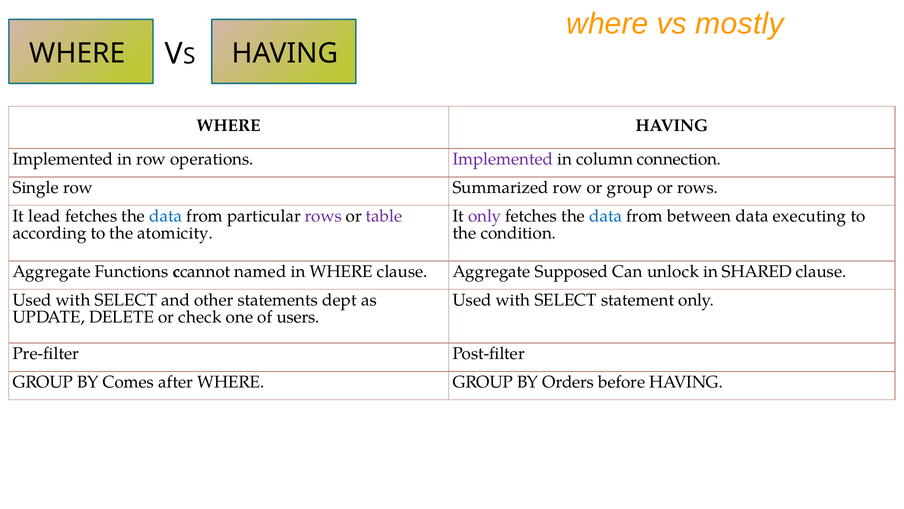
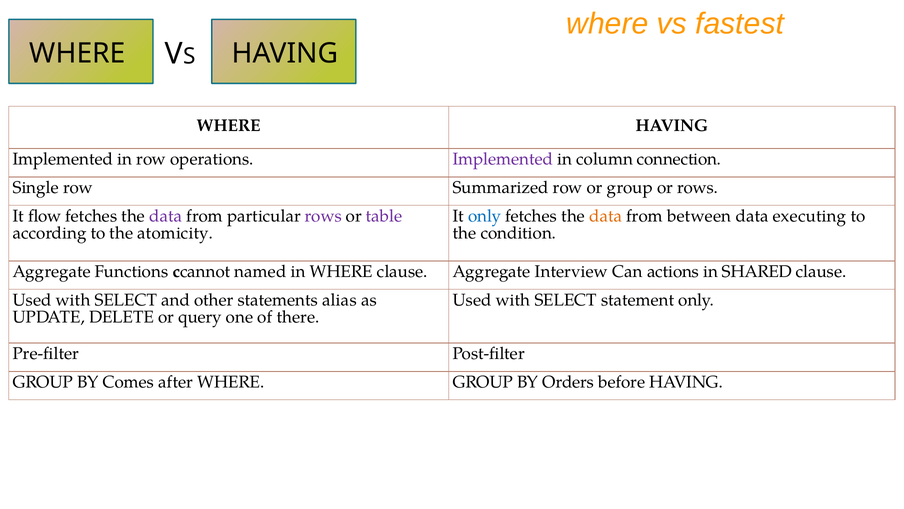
mostly: mostly -> fastest (740, 24)
lead: lead -> flow (45, 216)
data colour: blue -> purple (166, 216)
only colour: purple -> blue (485, 216)
data colour: blue -> orange (606, 216)
Supposed: Supposed -> Interview (571, 271)
unlock: unlock -> actions (673, 271)
dept: dept -> alias (339, 300)
check: check -> query (200, 317)
users: users -> there (298, 317)
